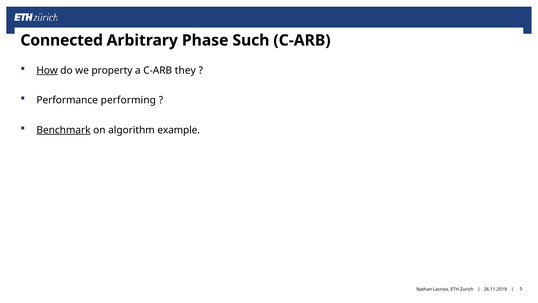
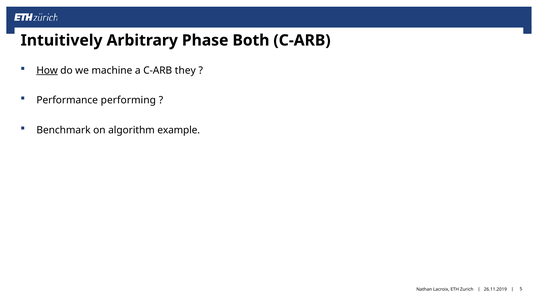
Connected: Connected -> Intuitively (62, 40)
Such: Such -> Both (251, 40)
property: property -> machine (112, 70)
Benchmark underline: present -> none (64, 130)
